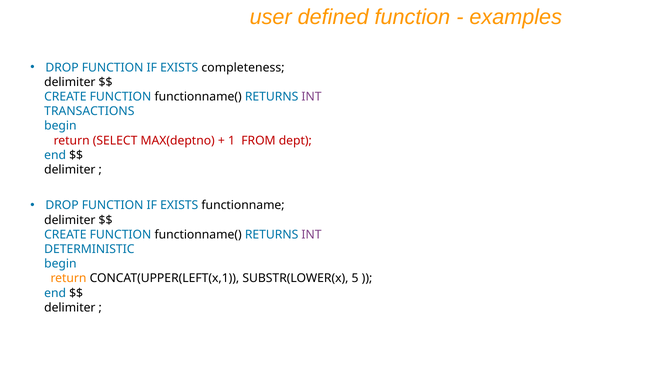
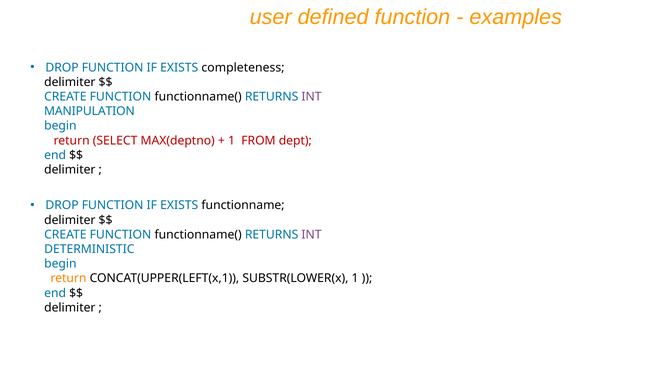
TRANSACTIONS: TRANSACTIONS -> MANIPULATION (89, 111)
SUBSTR(LOWER(x 5: 5 -> 1 (355, 278)
